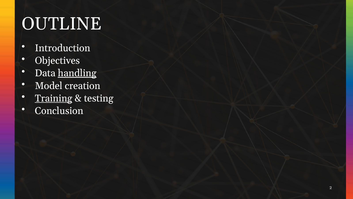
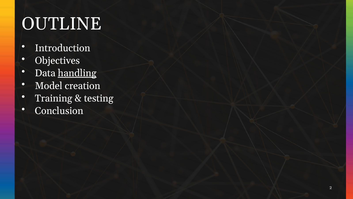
Training underline: present -> none (54, 98)
